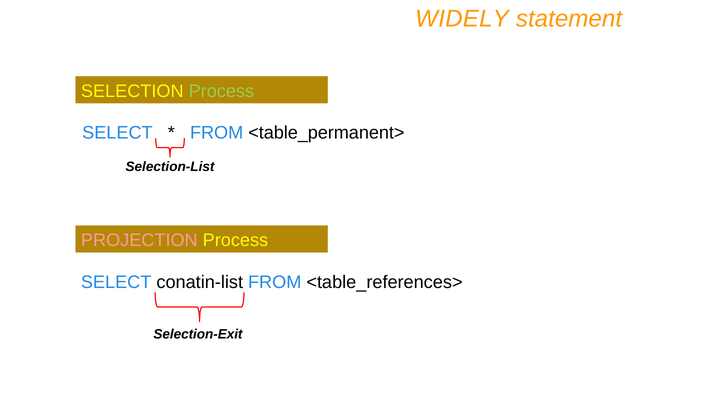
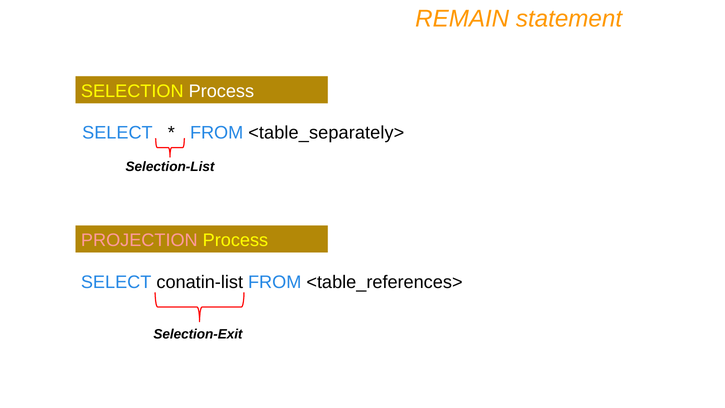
WIDELY: WIDELY -> REMAIN (462, 19)
Process colour: light green -> white (221, 91)
<table_permanent>: <table_permanent> -> <table_separately> (326, 133)
